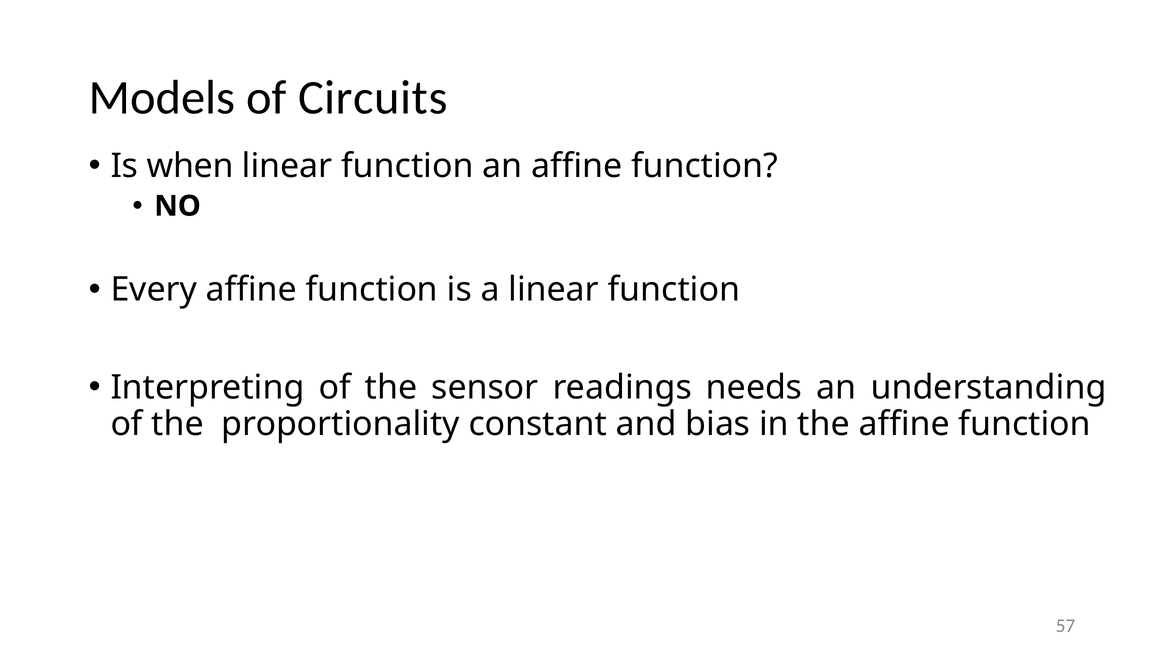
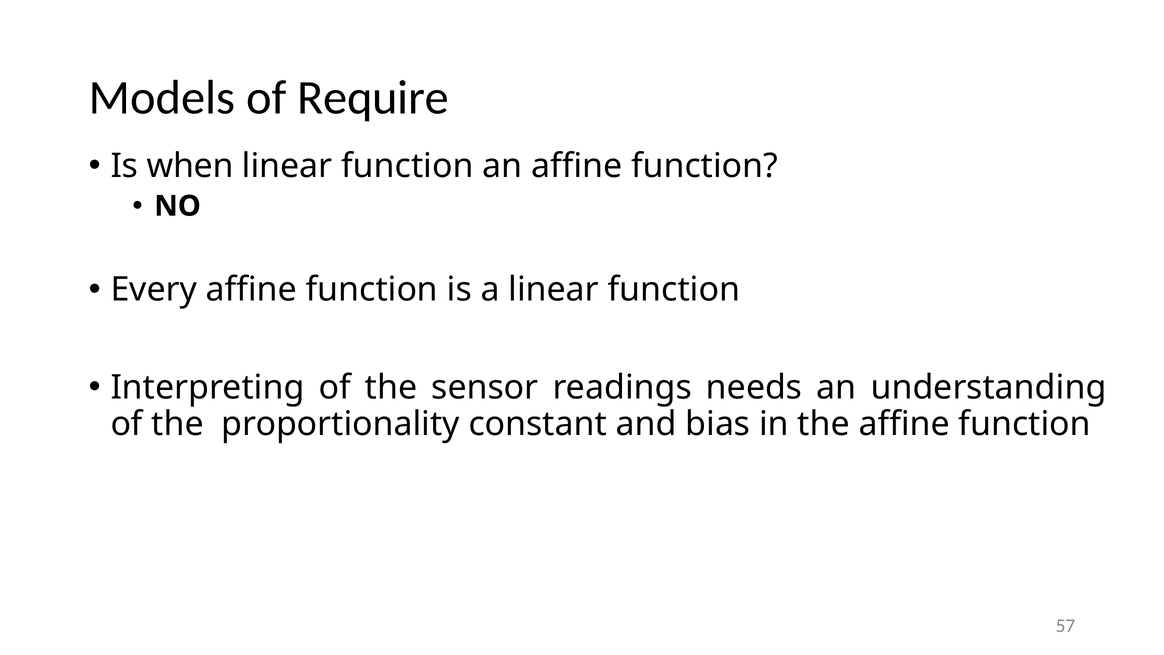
Circuits: Circuits -> Require (373, 98)
